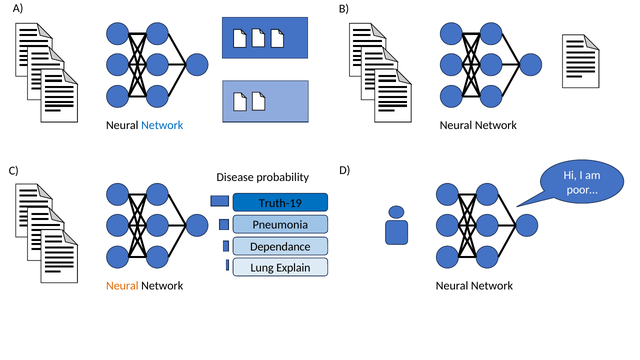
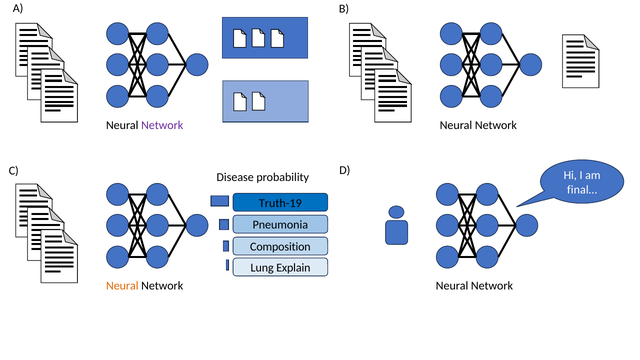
Network colour: blue -> purple (162, 125)
poor…: poor… -> final… (582, 190)
Dependance: Dependance -> Composition (280, 247)
